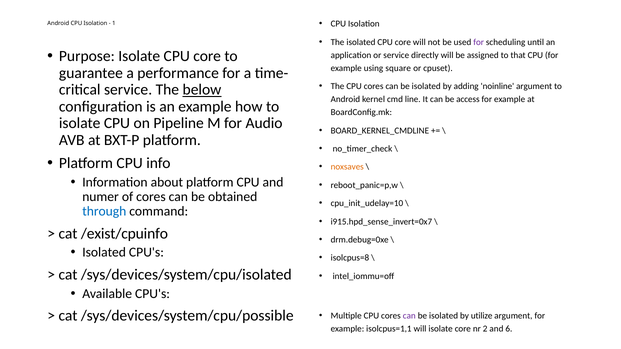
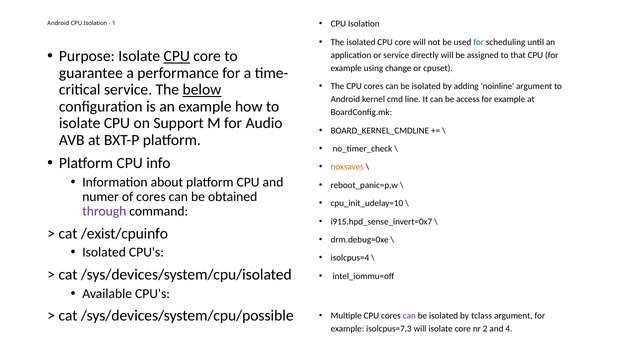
for colour: purple -> blue (479, 42)
CPU underline: none -> present (177, 56)
square: square -> change (398, 68)
Pipeline: Pipeline -> Support (179, 123)
through colour: blue -> purple (104, 212)
isolcpus=8: isolcpus=8 -> isolcpus=4 (350, 258)
utilize: utilize -> tclass (482, 316)
isolcpus=1,1: isolcpus=1,1 -> isolcpus=7,3 (389, 329)
6: 6 -> 4 (509, 329)
